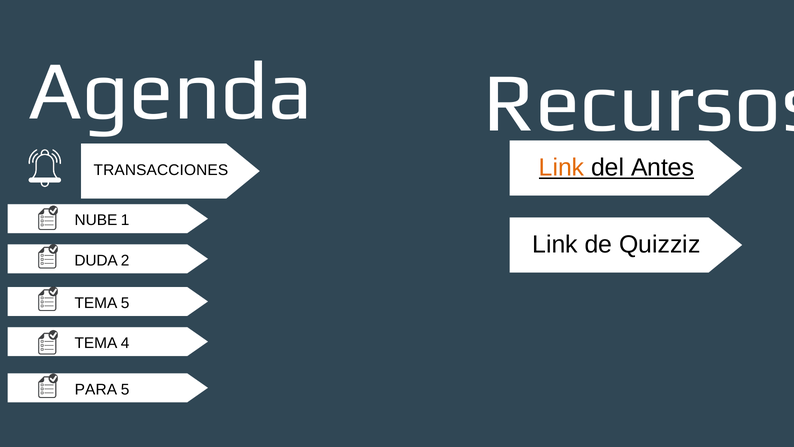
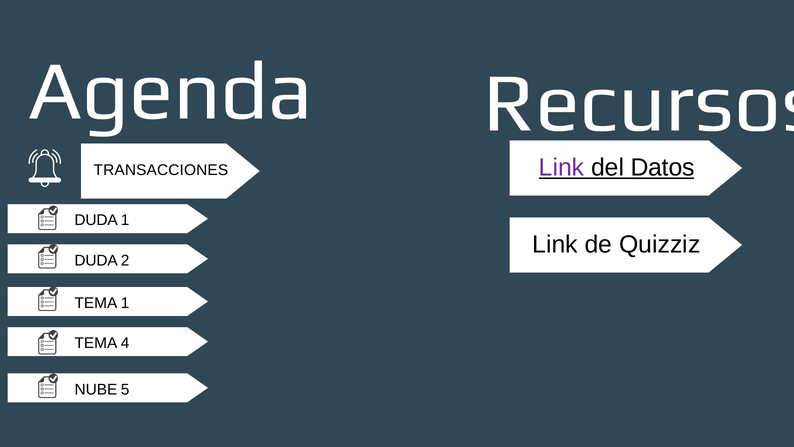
Link colour: orange -> purple (562, 167)
Antes: Antes -> Datos (663, 167)
NUBE: NUBE -> DUDA (96, 220)
TEMA 5: 5 -> 1 (125, 303)
PARA: PARA -> NUBE (96, 389)
